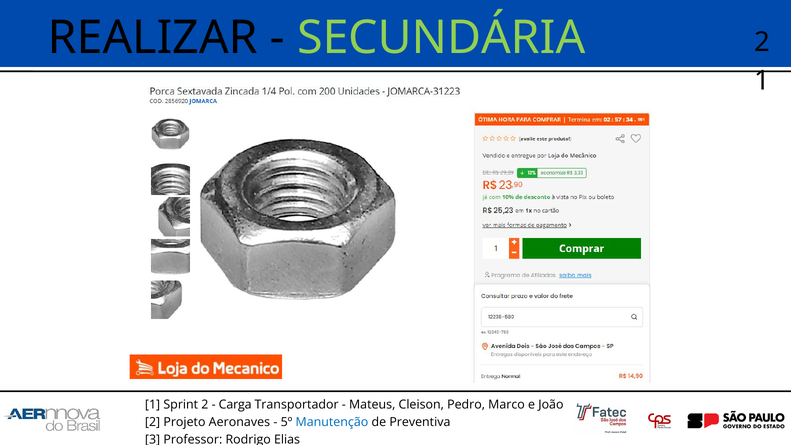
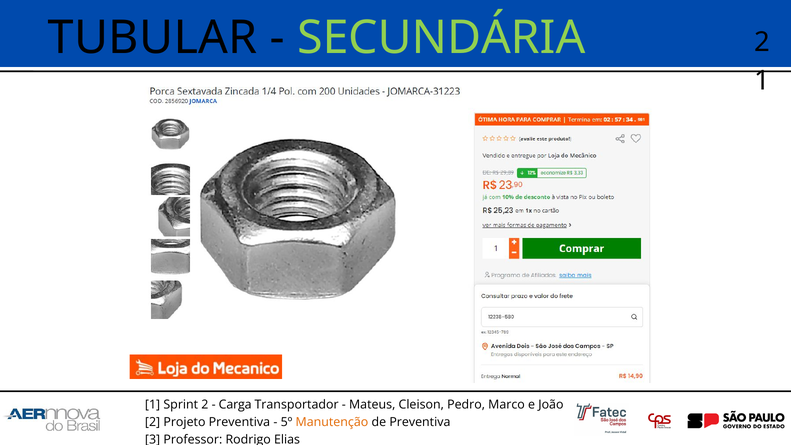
REALIZAR: REALIZAR -> TUBULAR (153, 38)
Projeto Aeronaves: Aeronaves -> Preventiva (239, 422)
Manutenção colour: blue -> orange (332, 422)
